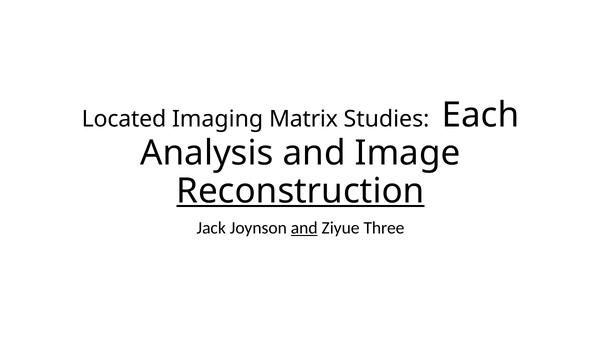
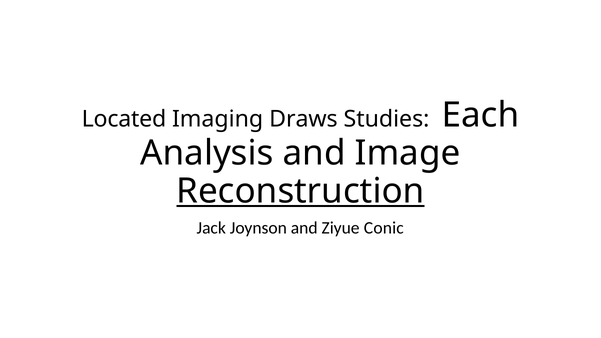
Matrix: Matrix -> Draws (303, 119)
and underline: present -> none (304, 228)
Three: Three -> Conic (384, 228)
